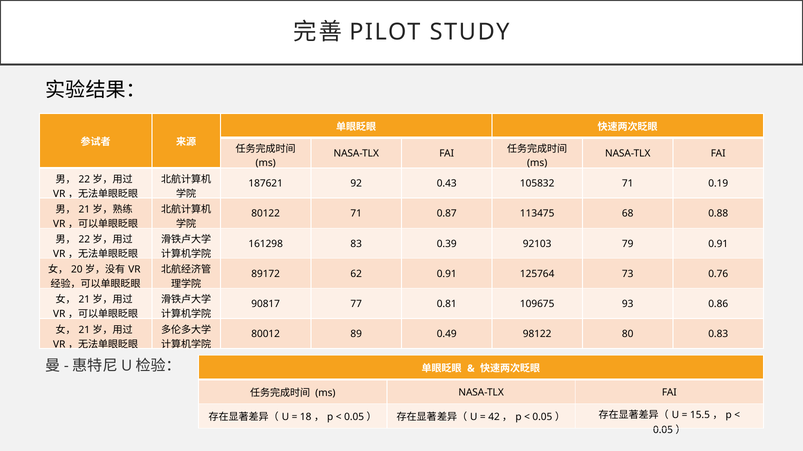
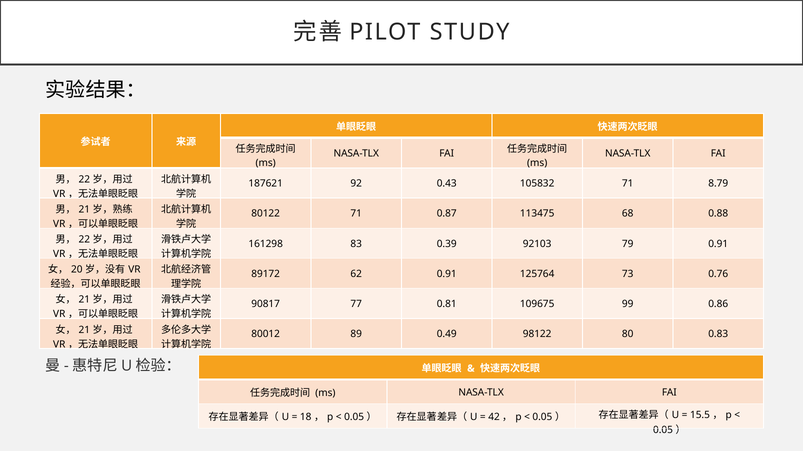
0.19: 0.19 -> 8.79 (718, 184)
93: 93 -> 99 (628, 304)
